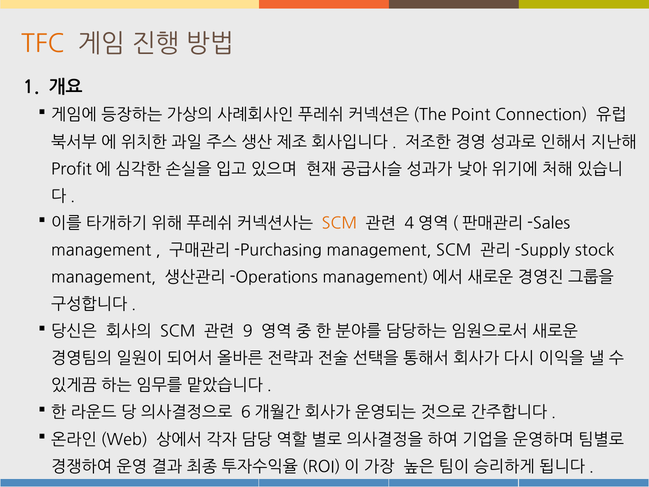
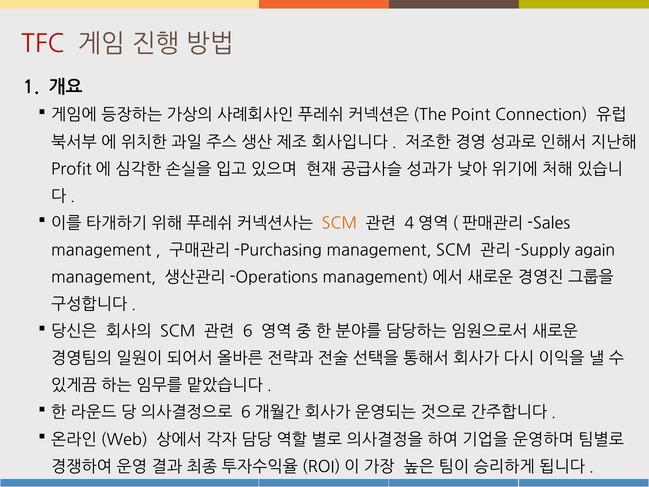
TFC colour: orange -> red (43, 44)
stock: stock -> again (595, 250)
9: 9 -> 6 (248, 331)
